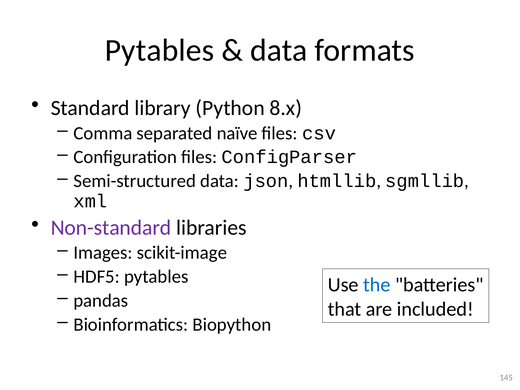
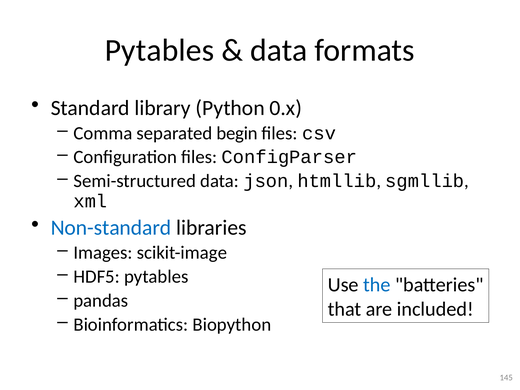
8.x: 8.x -> 0.x (286, 108)
naïve: naïve -> begin (237, 133)
Non-standard colour: purple -> blue (111, 228)
